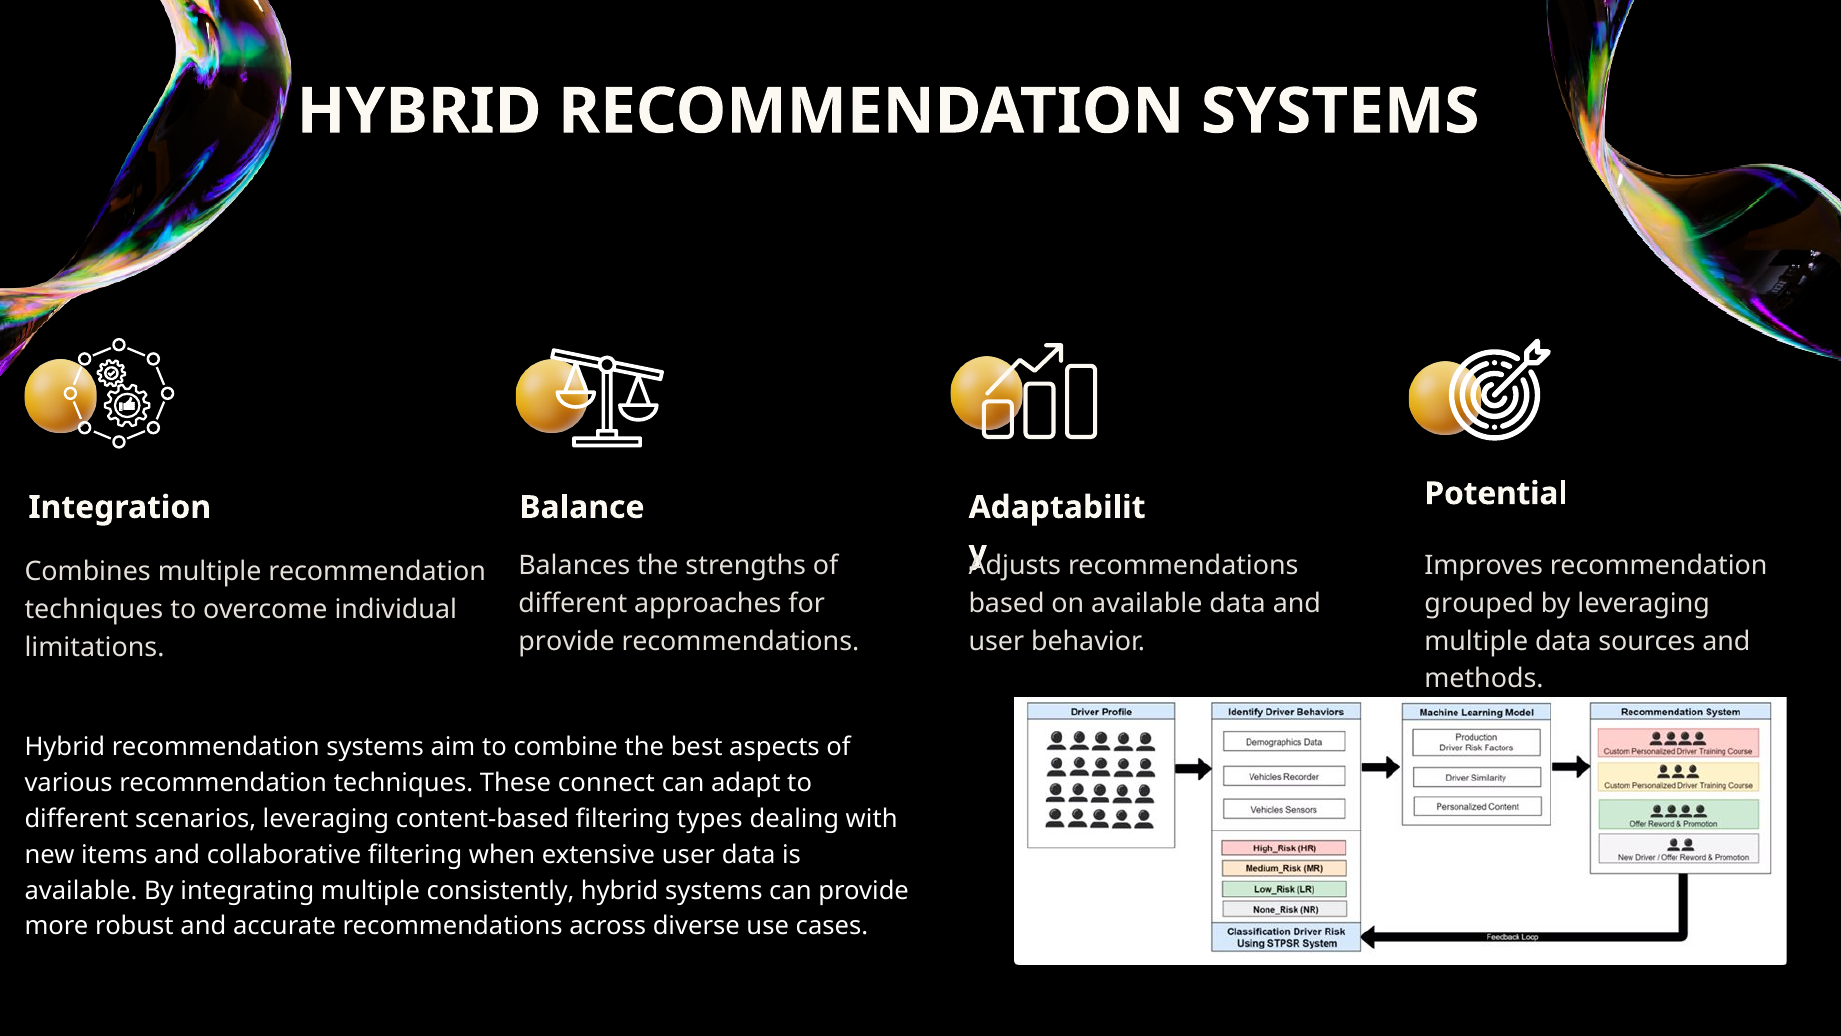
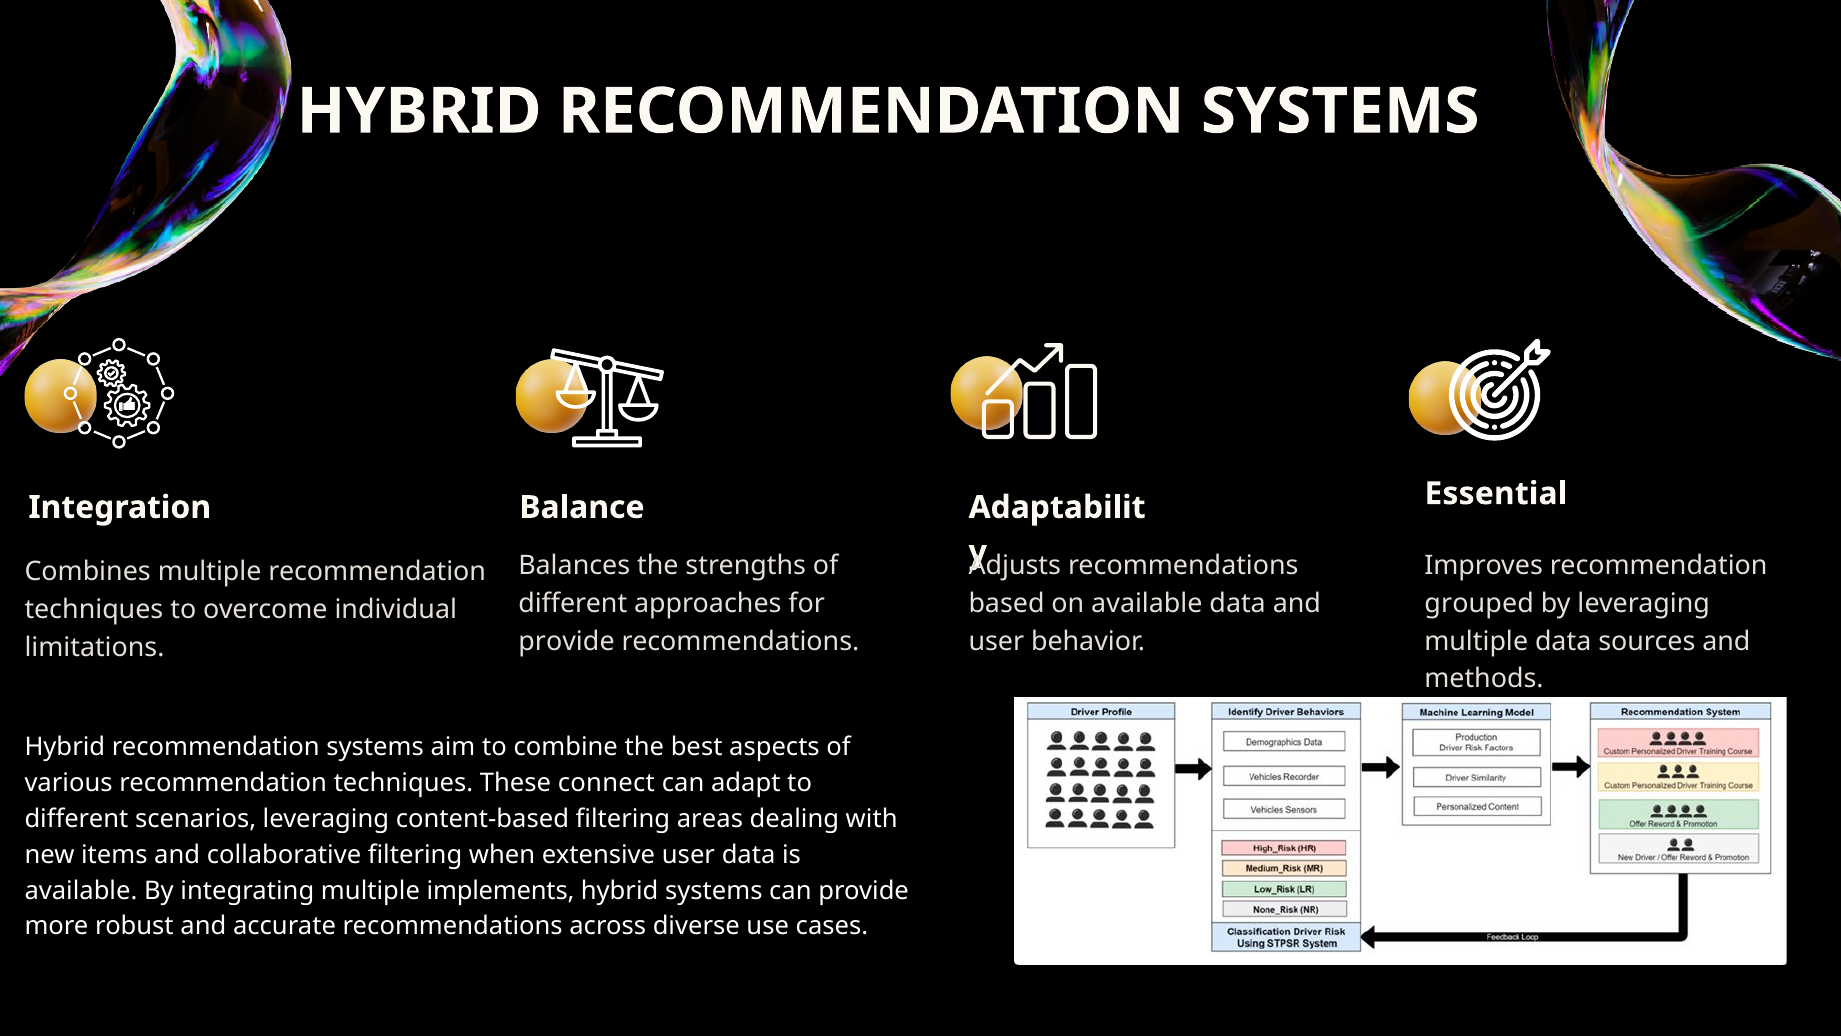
Potential: Potential -> Essential (1496, 493)
types: types -> areas (710, 819)
consistently: consistently -> implements (501, 890)
